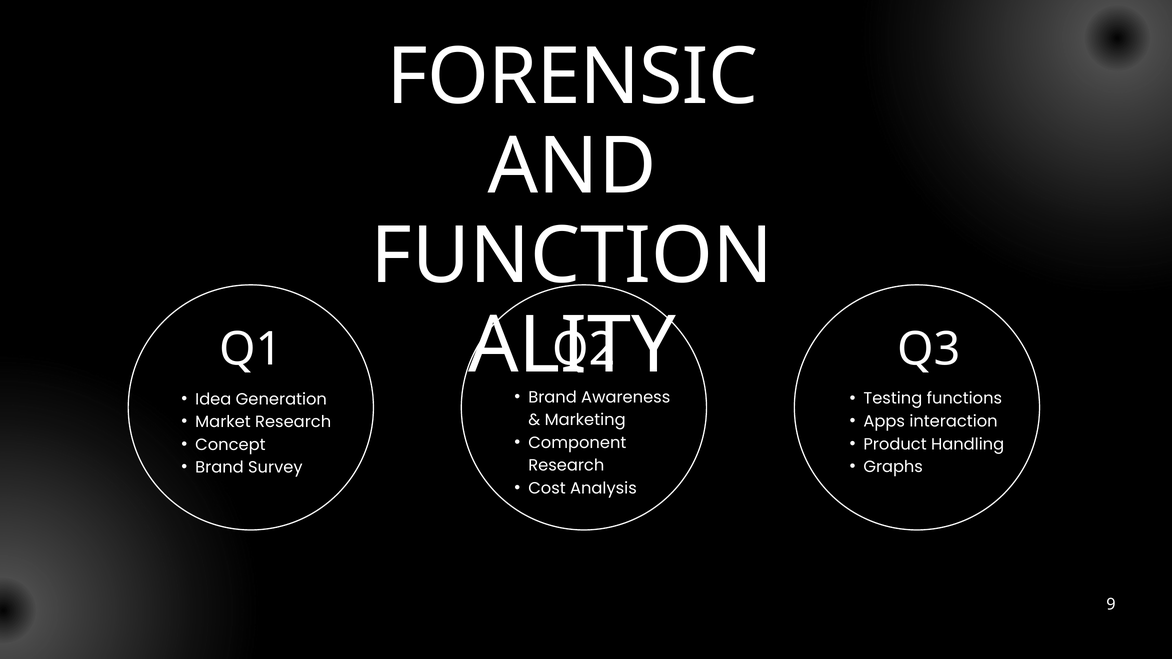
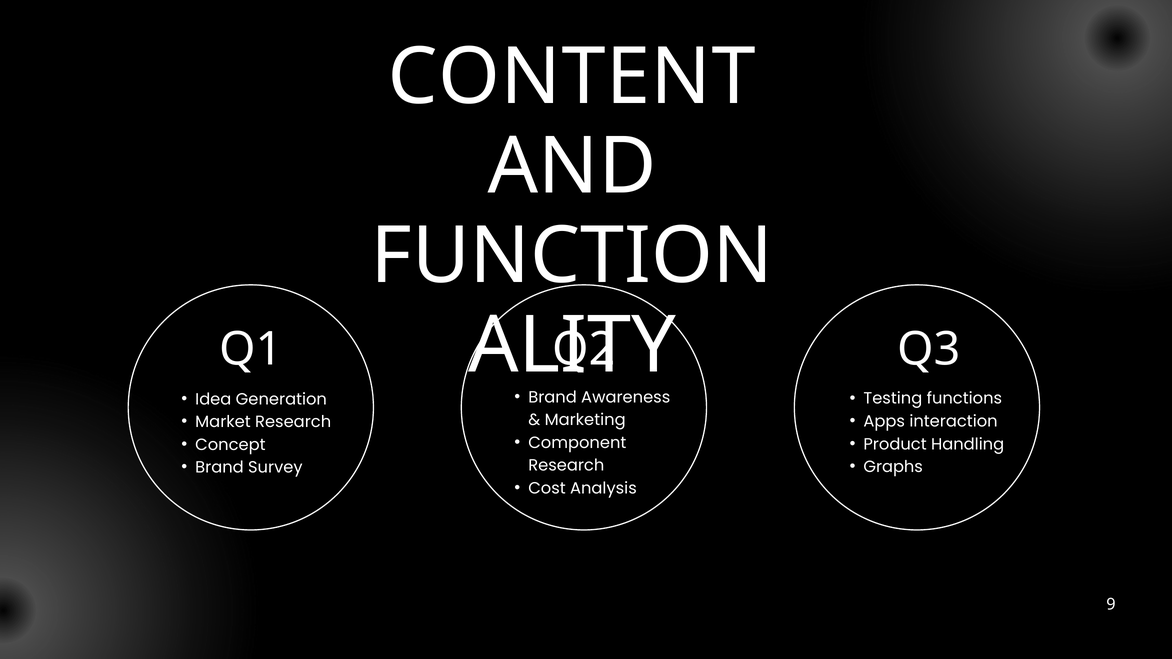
FORENSIC: FORENSIC -> CONTENT (572, 77)
